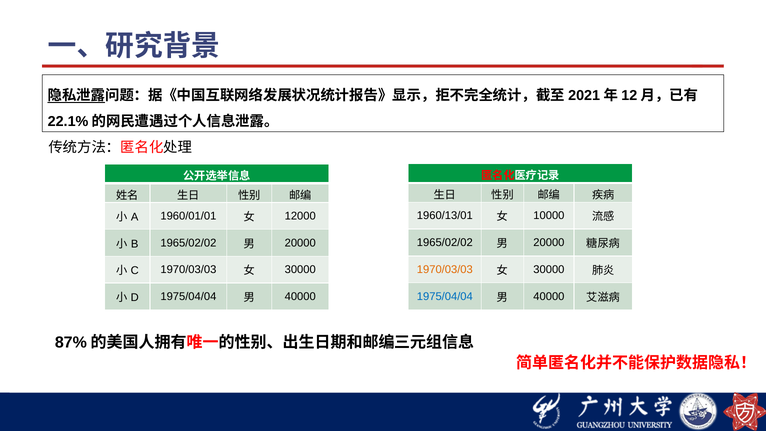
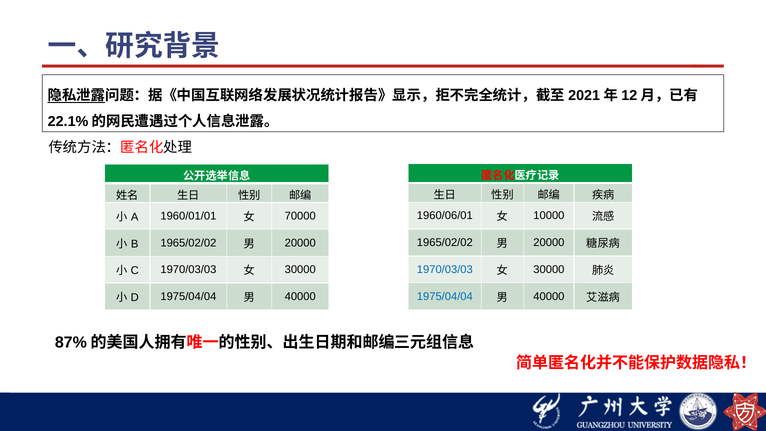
1960/13/01: 1960/13/01 -> 1960/06/01 (445, 216)
12000: 12000 -> 70000 (300, 216)
1970/03/03 colour: orange -> blue (445, 270)
